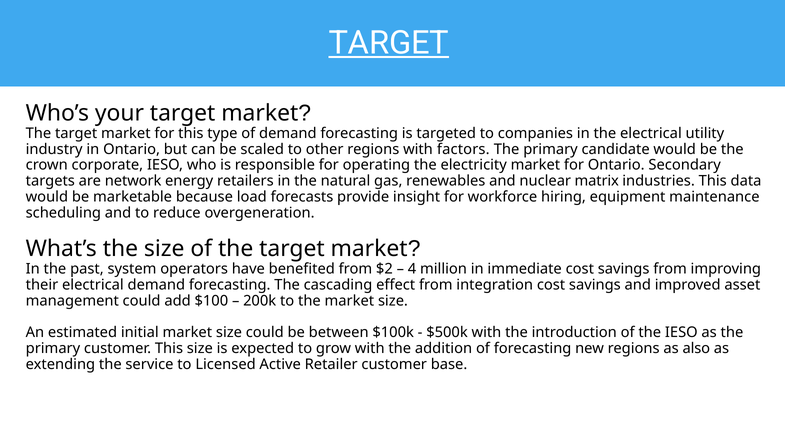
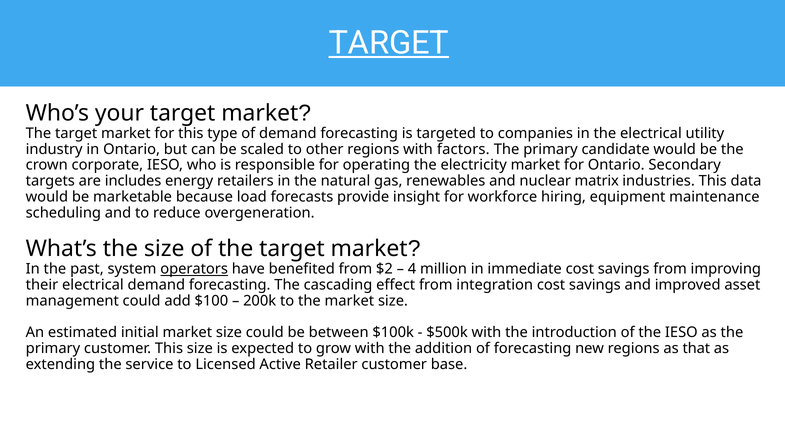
network: network -> includes (133, 181)
operators underline: none -> present (194, 269)
also: also -> that (696, 349)
